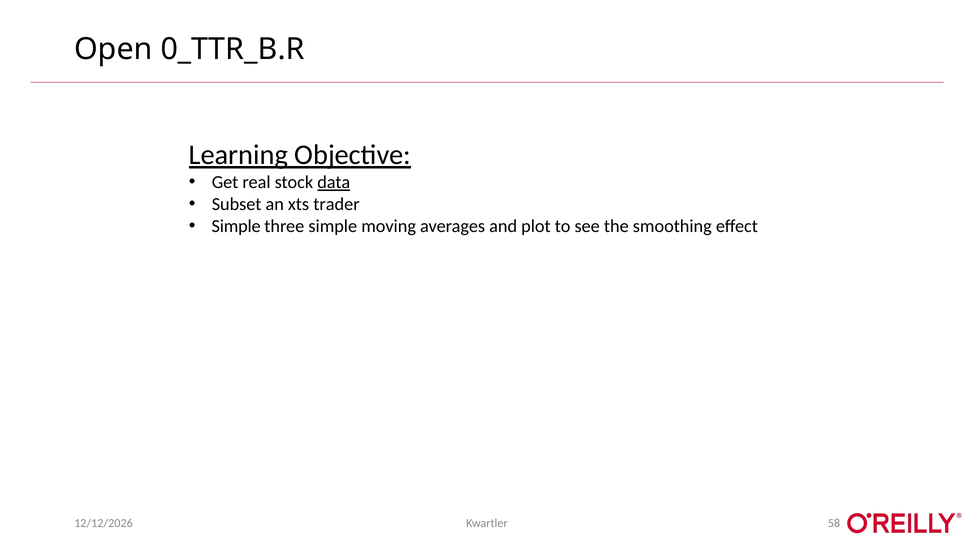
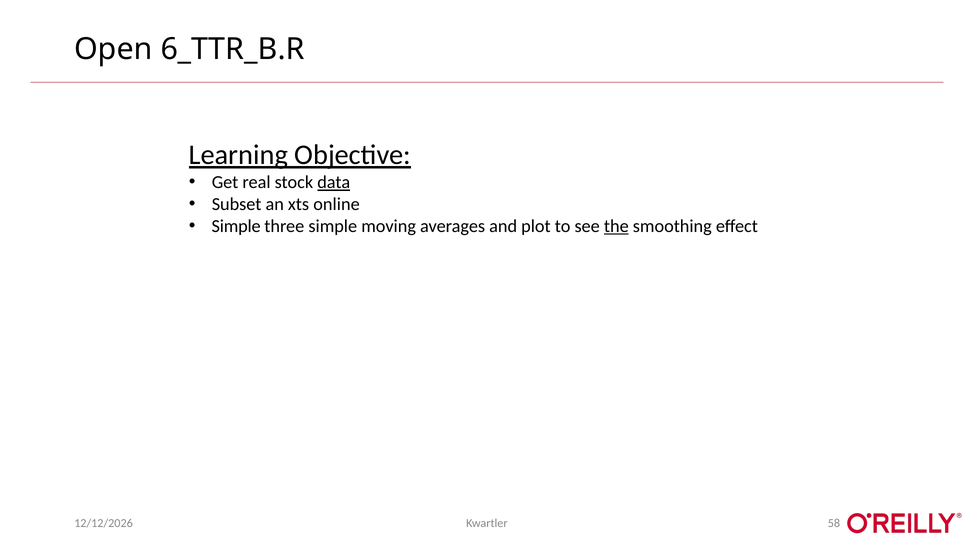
0_TTR_B.R: 0_TTR_B.R -> 6_TTR_B.R (233, 49)
trader: trader -> online (336, 204)
the underline: none -> present (616, 226)
